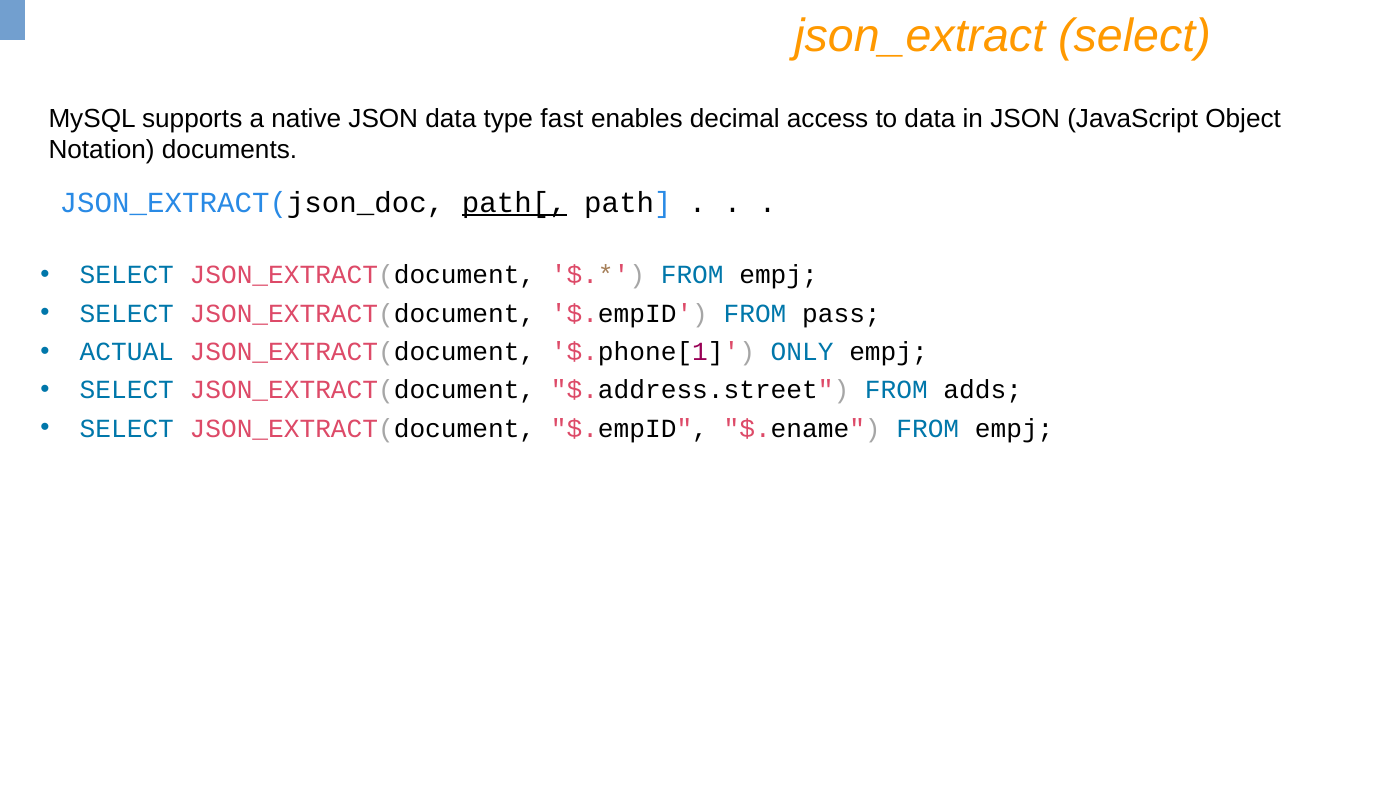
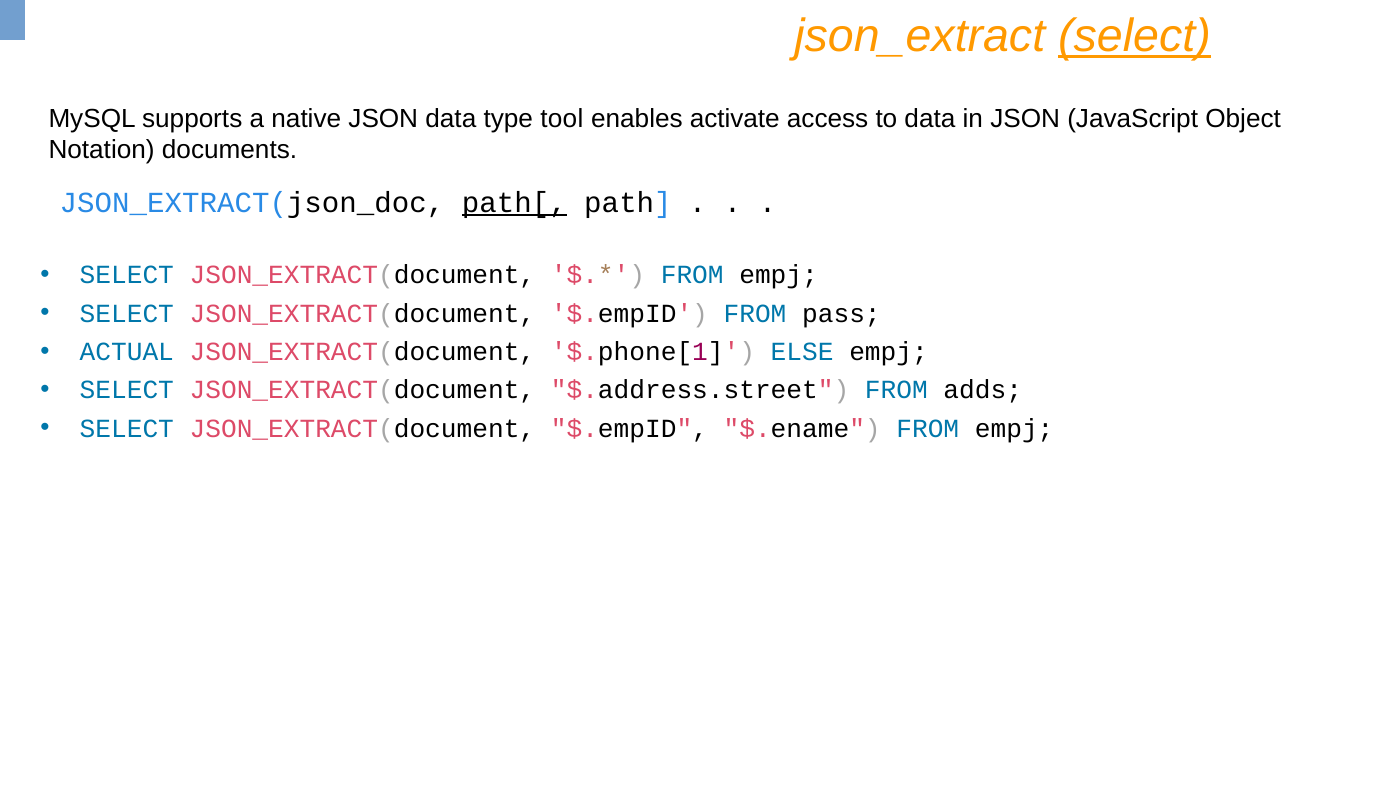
select underline: none -> present (1134, 36)
fast: fast -> tool (562, 119)
decimal: decimal -> activate (735, 119)
ONLY: ONLY -> ELSE (802, 352)
